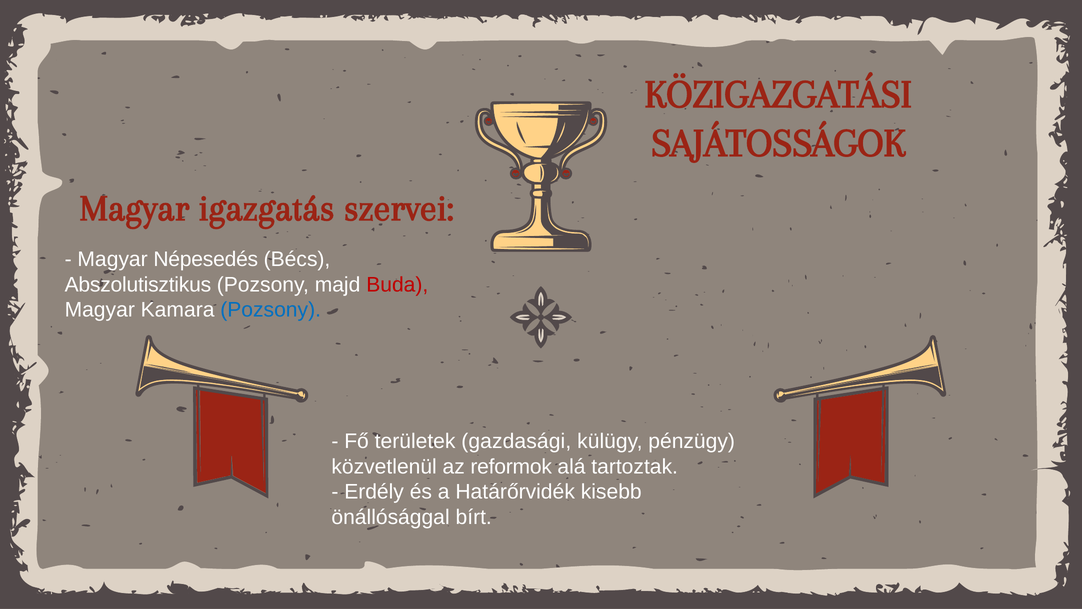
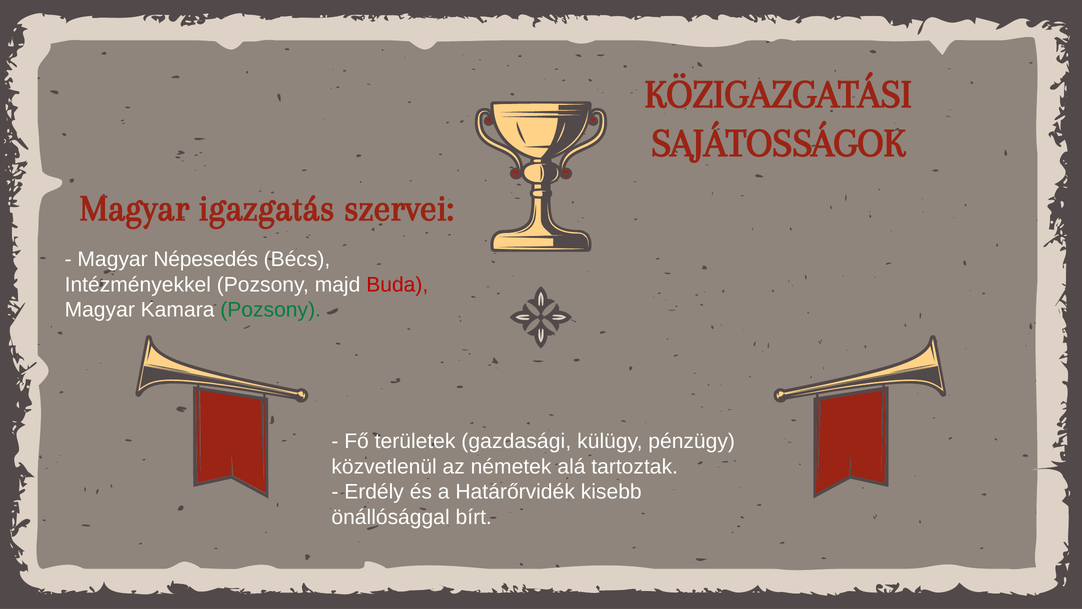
Abszolutisztikus: Abszolutisztikus -> Intézményekkel (138, 285)
Pozsony colour: blue -> green (271, 310)
reformok: reformok -> németek (511, 466)
